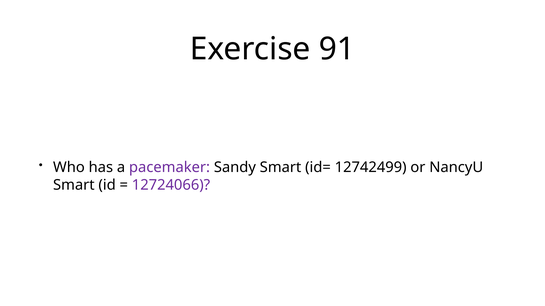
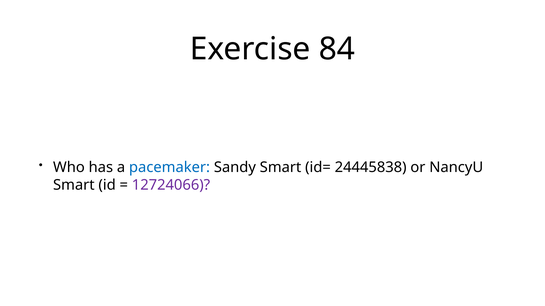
91: 91 -> 84 (337, 49)
pacemaker colour: purple -> blue (170, 167)
12742499: 12742499 -> 24445838 (371, 167)
